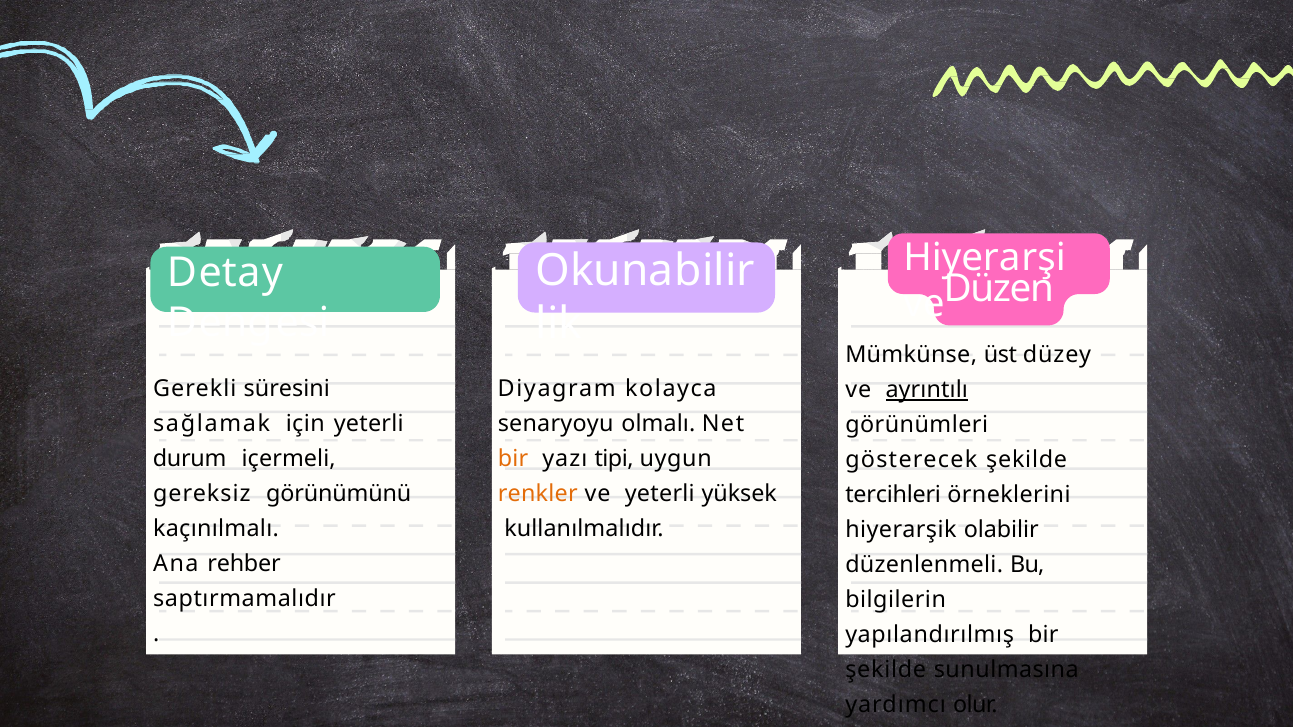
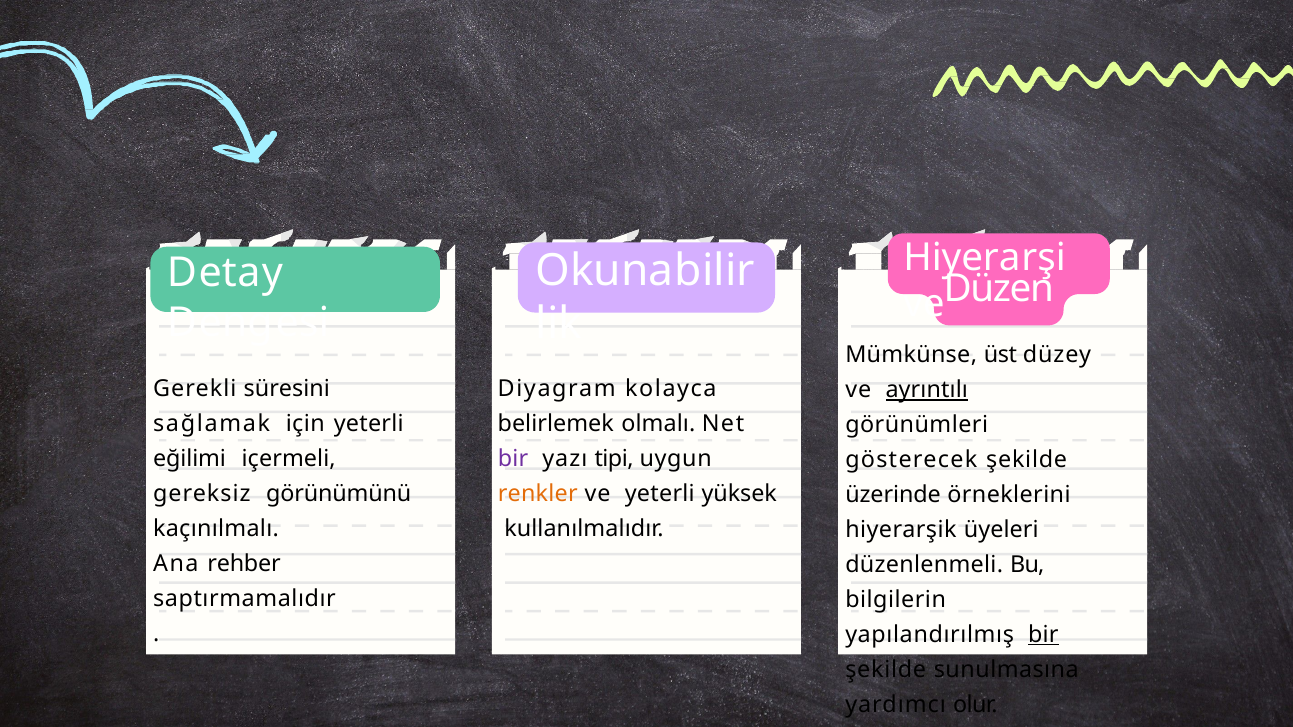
senaryoyu: senaryoyu -> belirlemek (556, 424)
durum: durum -> eğilimi (190, 459)
bir colour: orange -> purple (513, 459)
tercihleri: tercihleri -> üzerinde (893, 495)
olabilir: olabilir -> üyeleri (1001, 530)
bir underline: none -> present (1043, 635)
